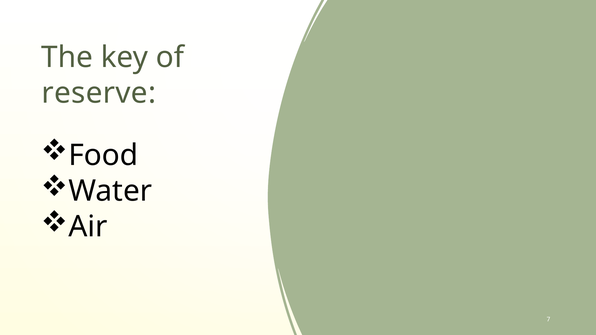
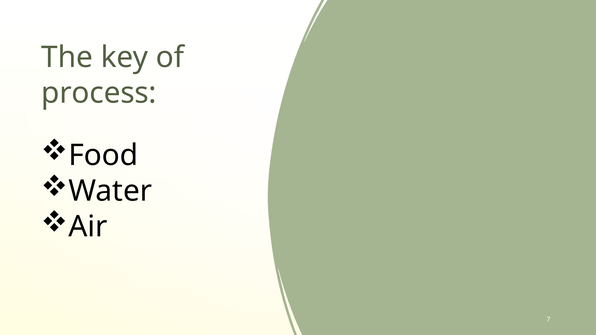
reserve: reserve -> process (99, 93)
